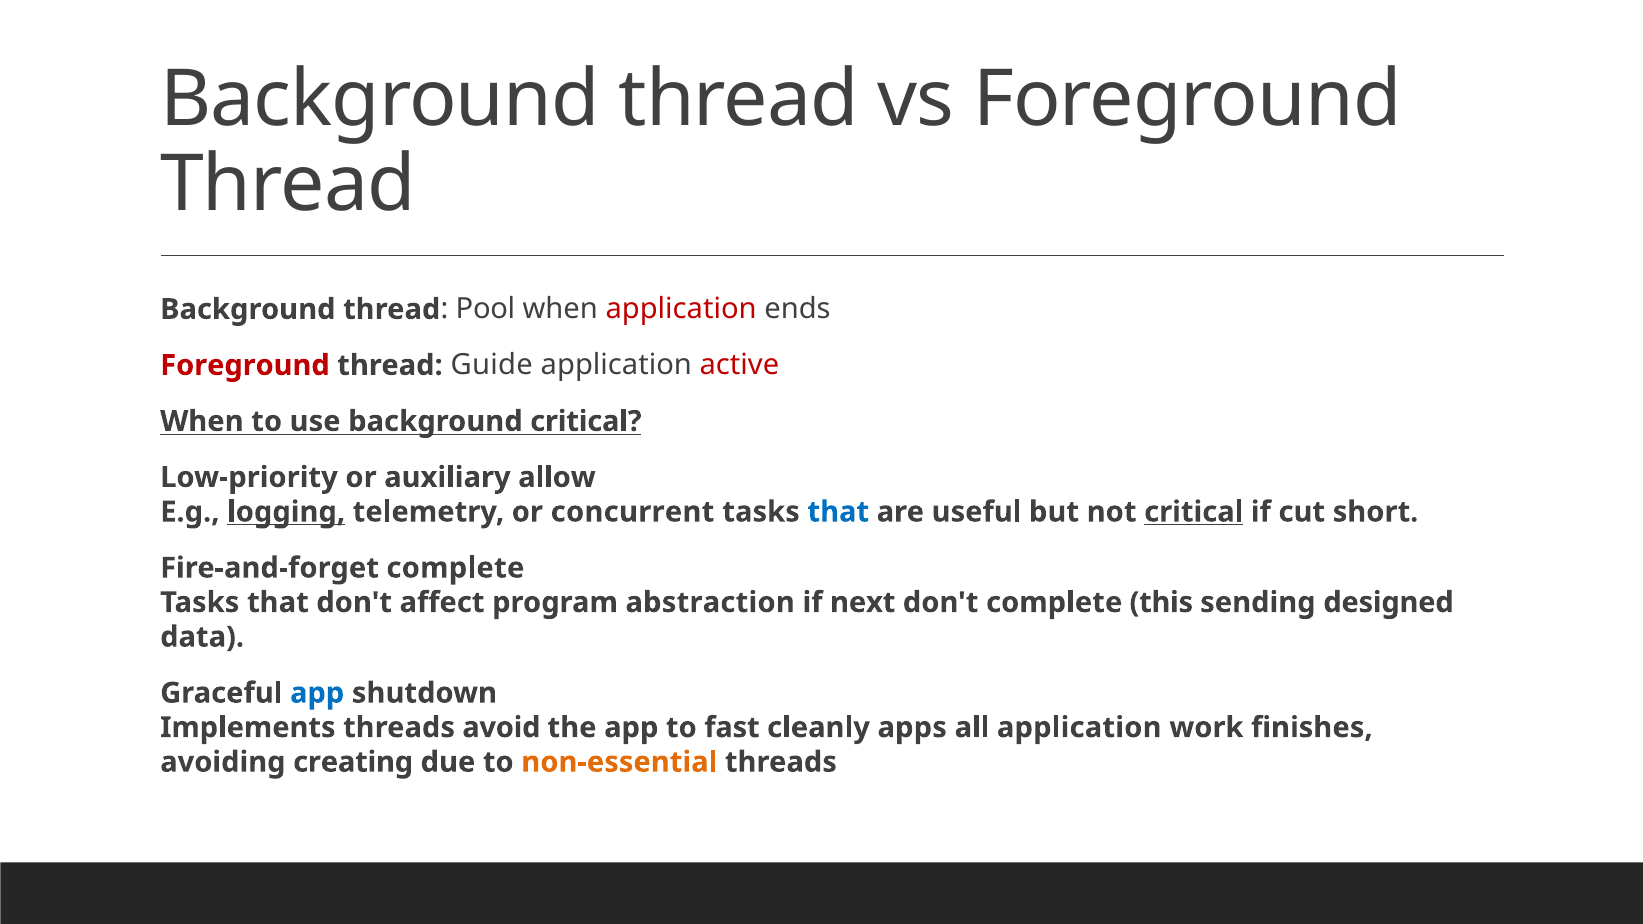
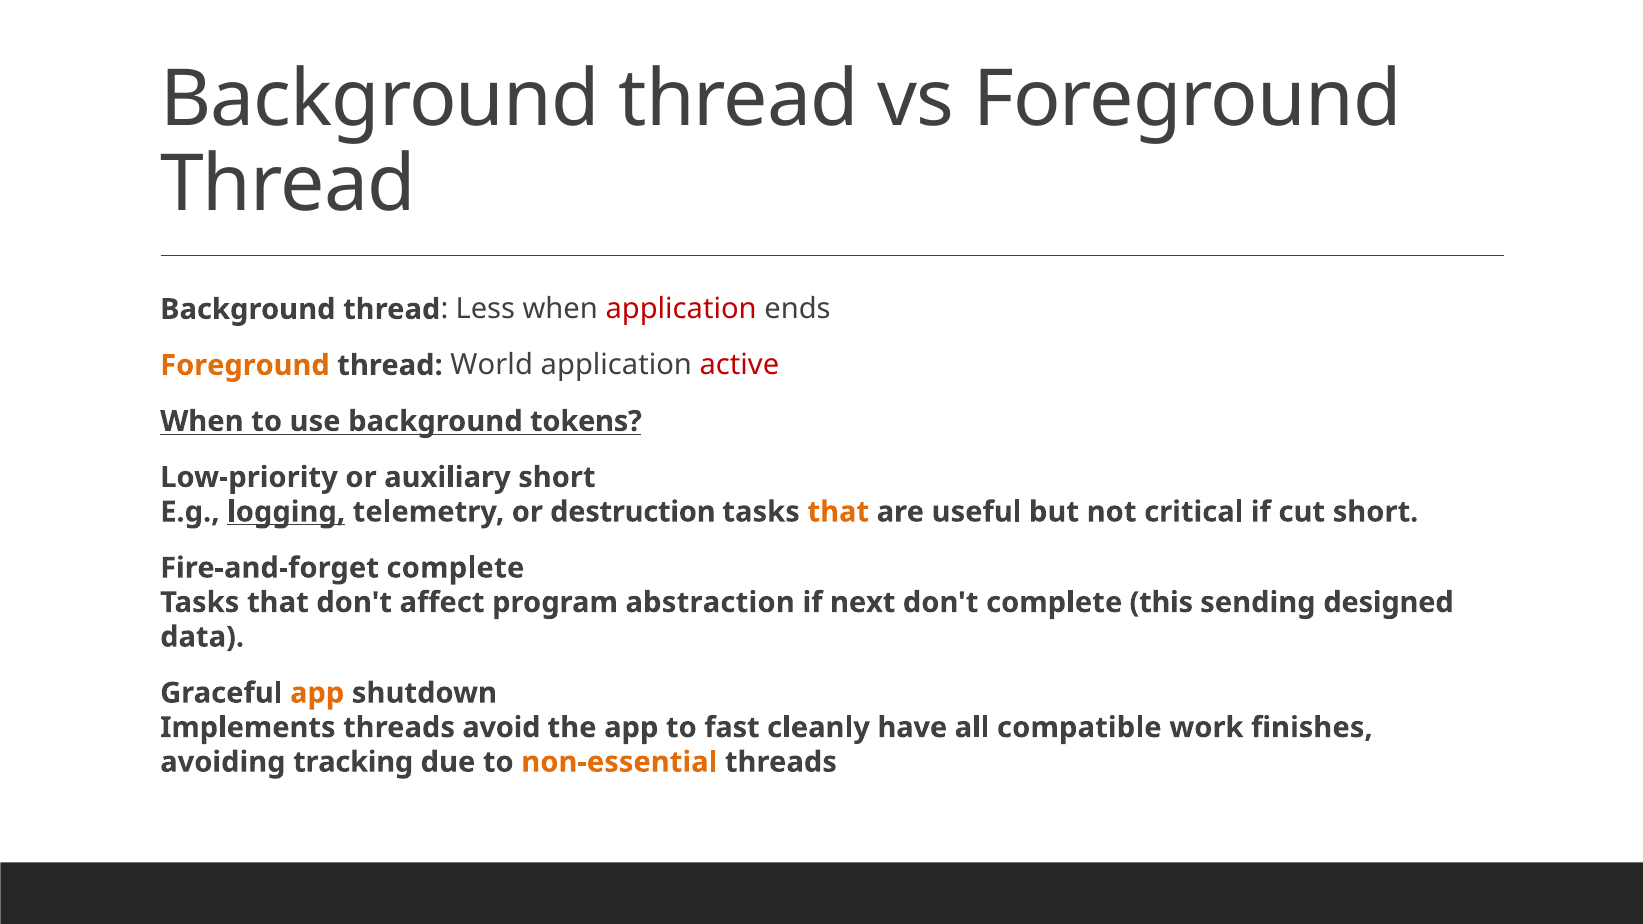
Pool: Pool -> Less (485, 309)
Foreground colour: red -> orange (245, 365)
Guide: Guide -> World (492, 365)
background critical: critical -> tokens (586, 421)
auxiliary allow: allow -> short (557, 477)
concurrent: concurrent -> destruction (633, 512)
that colour: blue -> orange (838, 512)
critical underline: present -> none (1194, 512)
app colour: blue -> orange (317, 693)
apps: apps -> have (912, 728)
all application: application -> compatible (1079, 728)
creating: creating -> tracking (353, 762)
